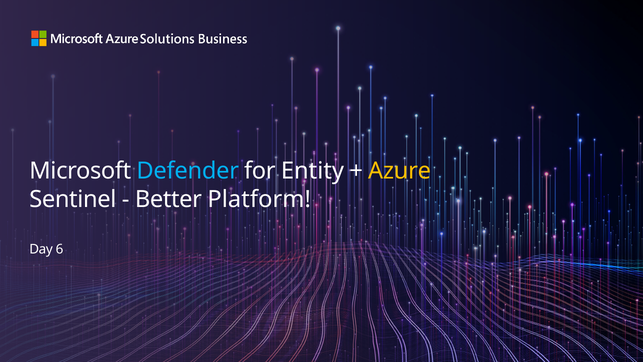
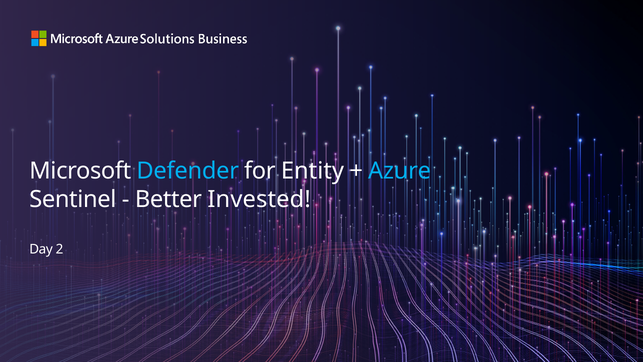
Azure colour: yellow -> light blue (400, 171)
Platform: Platform -> Invested (259, 199)
6: 6 -> 2 (59, 249)
